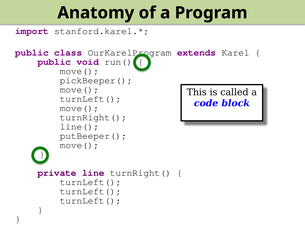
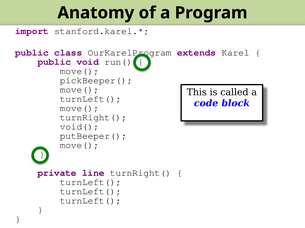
line(: line( -> void( (79, 127)
